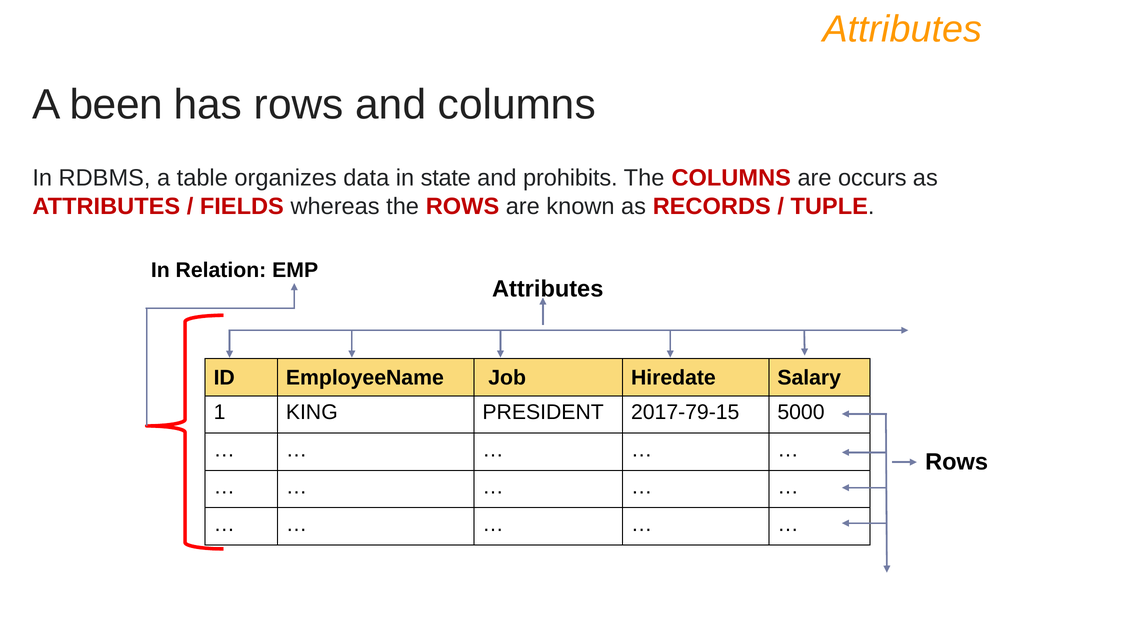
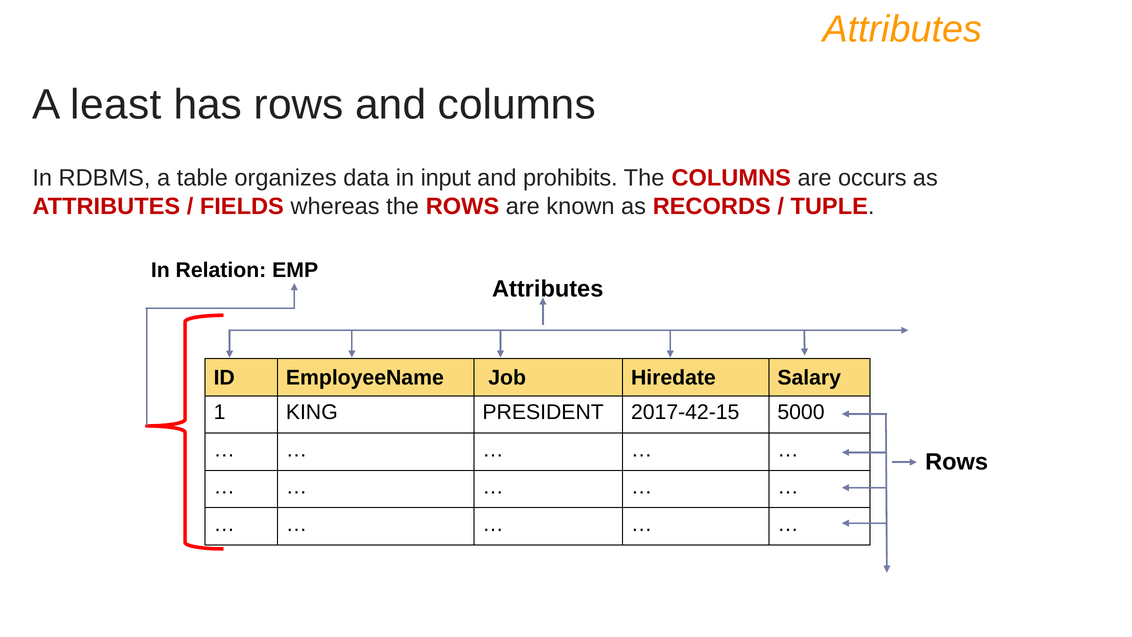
been: been -> least (116, 105)
state: state -> input (446, 178)
2017-79-15: 2017-79-15 -> 2017-42-15 (685, 412)
